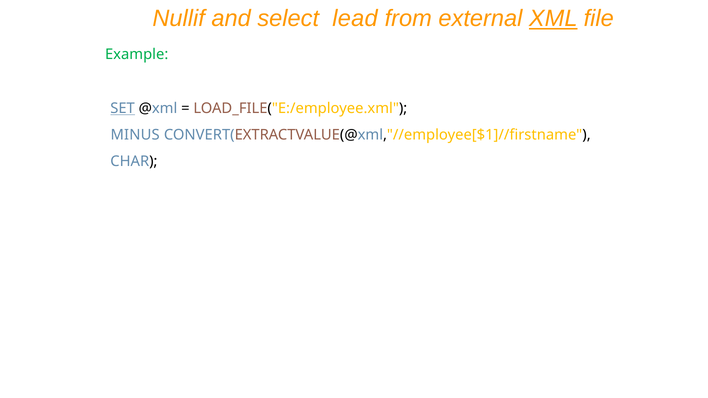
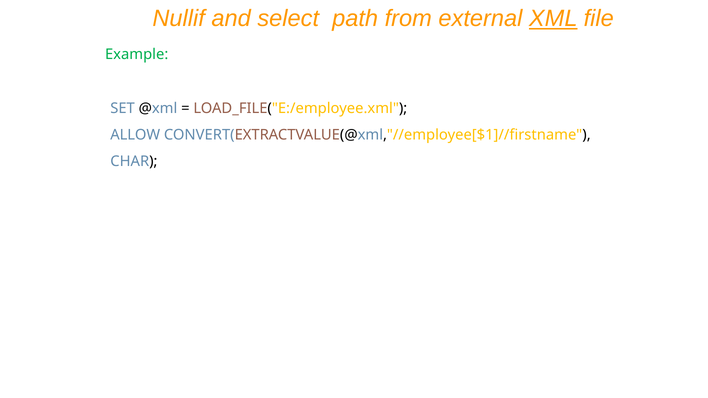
lead: lead -> path (355, 18)
SET underline: present -> none (123, 108)
MINUS: MINUS -> ALLOW (135, 135)
